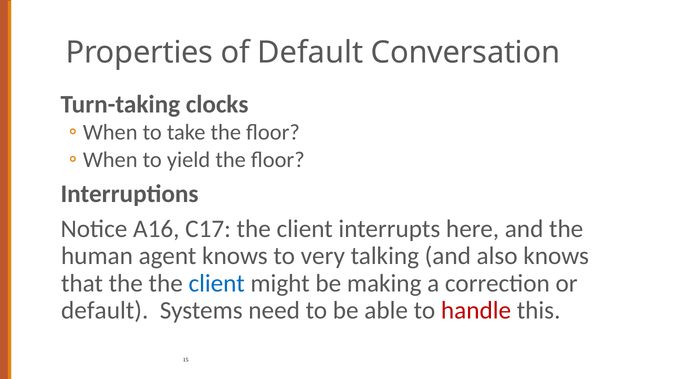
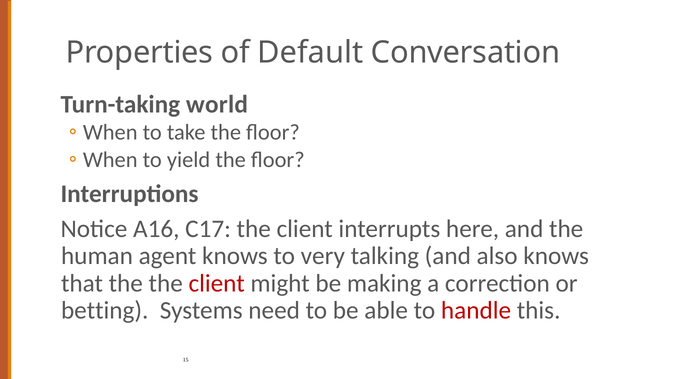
clocks: clocks -> world (217, 104)
client colour: blue -> red (217, 283)
default: default -> betting (105, 310)
